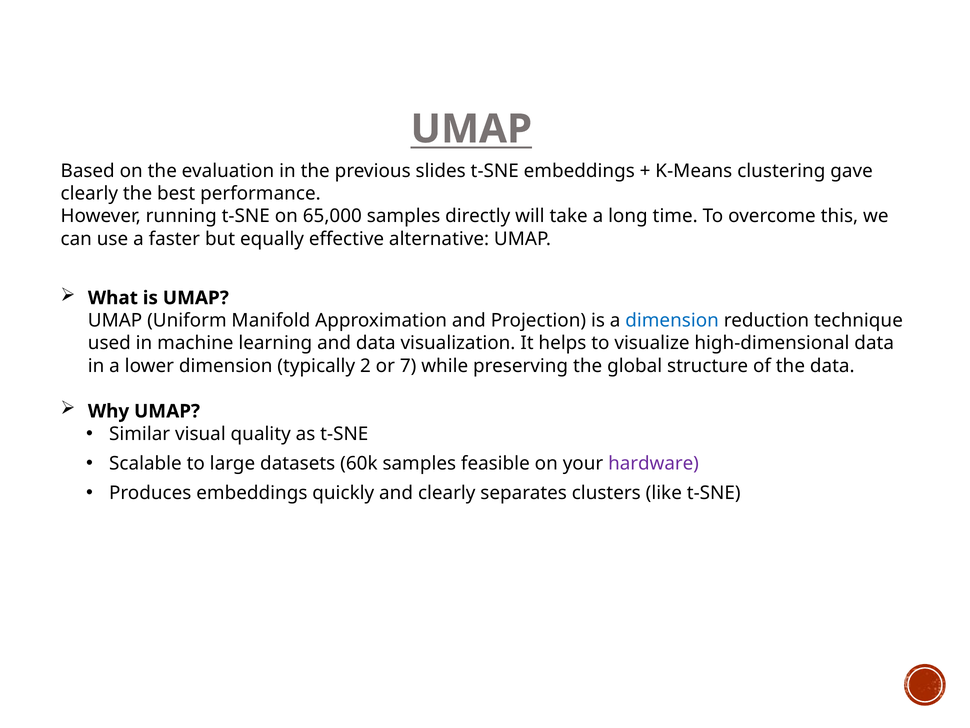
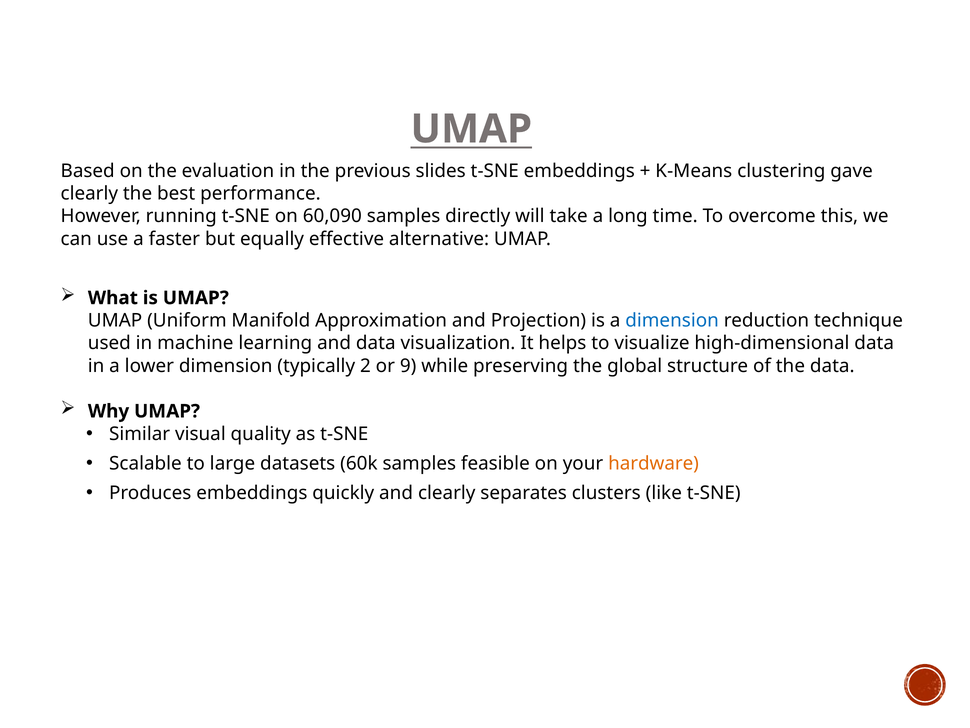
65,000: 65,000 -> 60,090 (332, 216)
7: 7 -> 9 (408, 366)
hardware colour: purple -> orange (654, 463)
